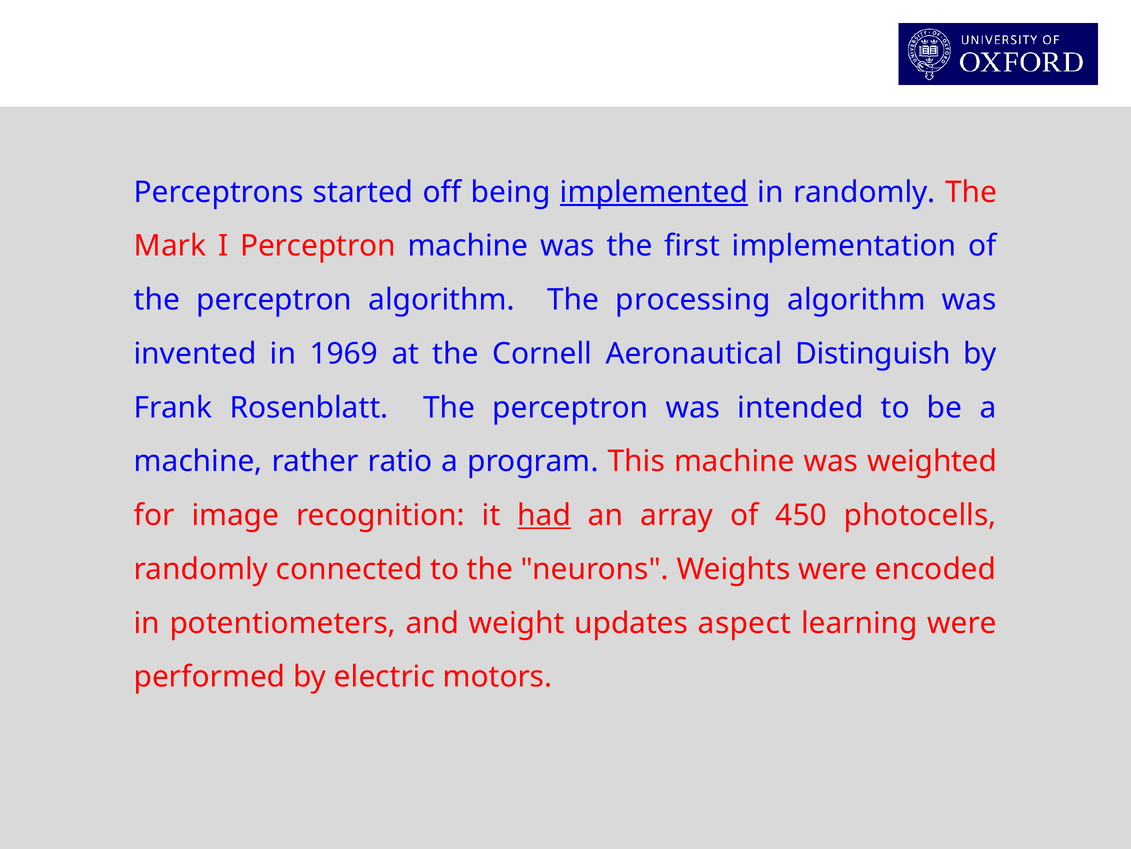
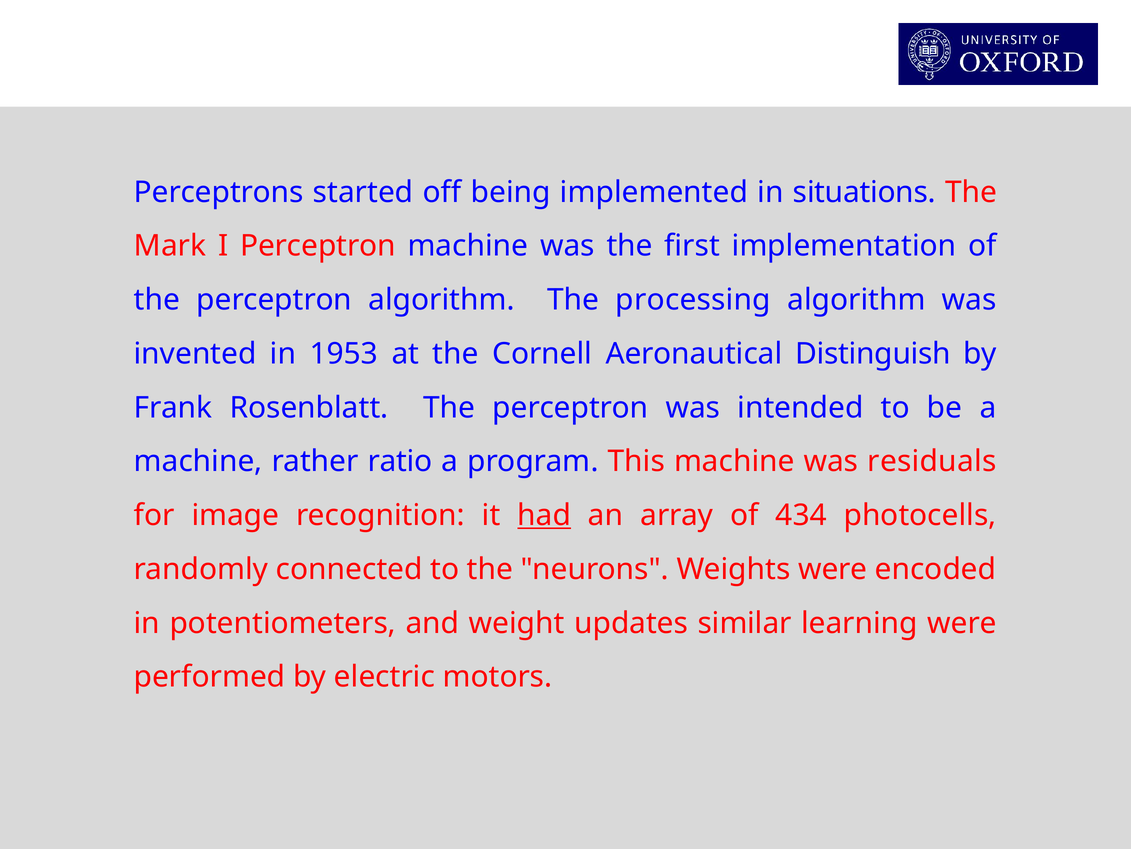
implemented underline: present -> none (654, 192)
in randomly: randomly -> situations (864, 192)
1969: 1969 -> 1953 (344, 354)
weighted: weighted -> residuals (932, 461)
450: 450 -> 434 (801, 515)
aspect: aspect -> similar (745, 623)
